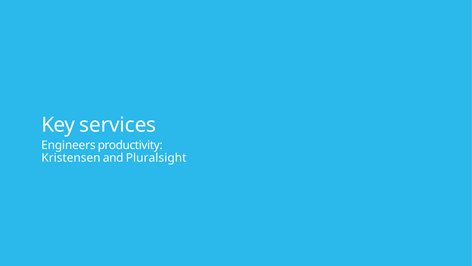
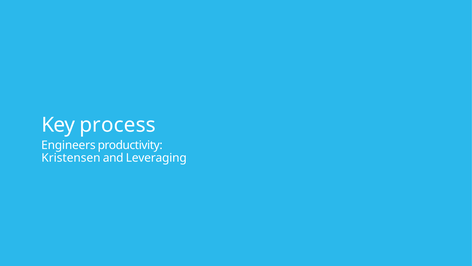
services: services -> process (118, 125)
Pluralsight: Pluralsight -> Leveraging (156, 158)
